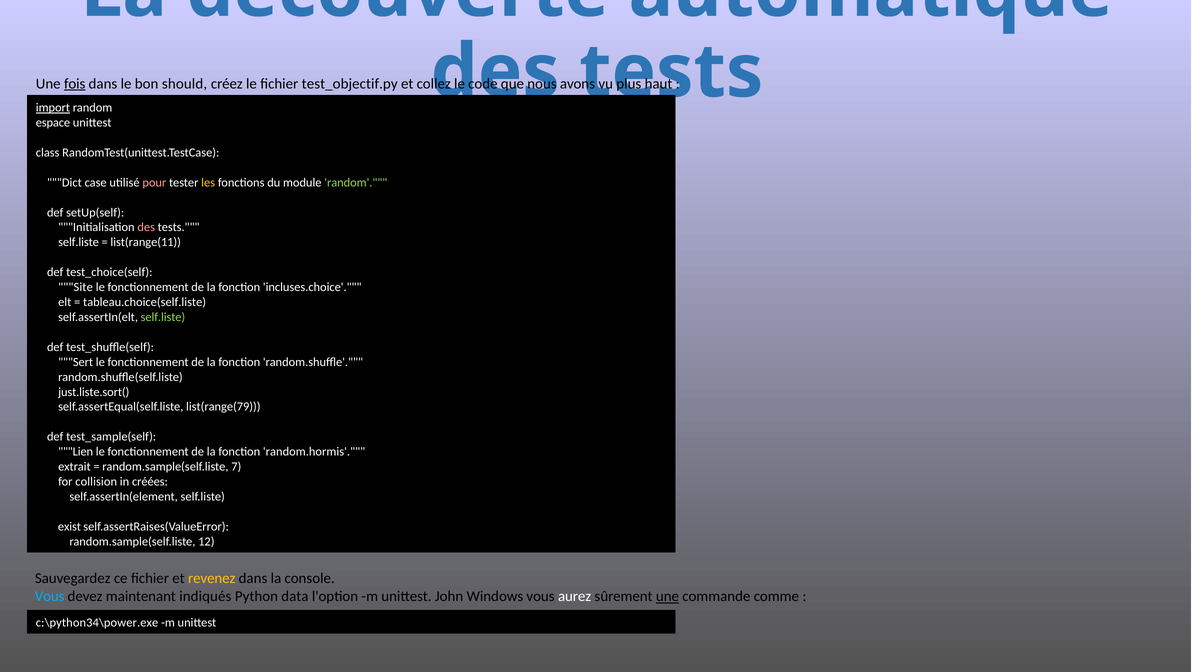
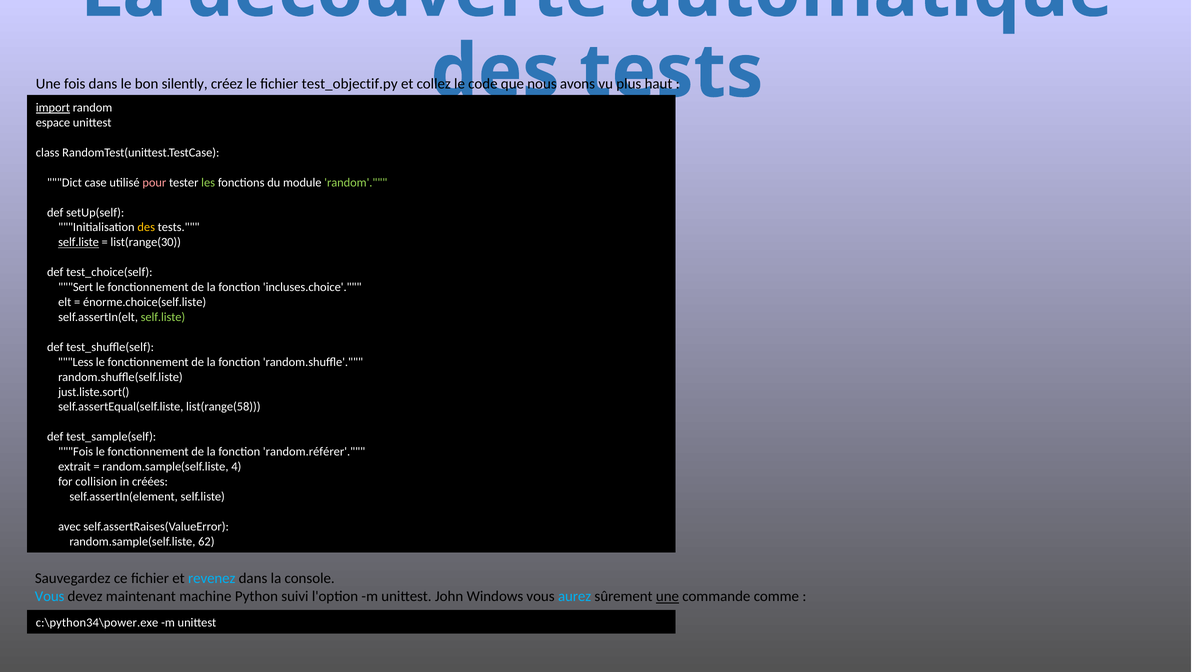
fois underline: present -> none (75, 84)
should: should -> silently (185, 84)
les colour: yellow -> light green (208, 182)
des colour: pink -> yellow (146, 227)
self.liste underline: none -> present (79, 242)
list(range(11: list(range(11 -> list(range(30 (146, 242)
Site: Site -> Sert (76, 287)
tableau.choice(self.liste: tableau.choice(self.liste -> énorme.choice(self.liste (145, 302)
Sert: Sert -> Less (76, 362)
list(range(79: list(range(79 -> list(range(58 (223, 407)
Lien: Lien -> Fois (76, 451)
random.hormis: random.hormis -> random.référer (314, 451)
7: 7 -> 4 (236, 466)
exist: exist -> avec (69, 526)
12: 12 -> 62 (206, 541)
revenez colour: yellow -> light blue (212, 578)
indiqués: indiqués -> machine (205, 596)
data: data -> suivi (295, 596)
aurez colour: white -> light blue (575, 596)
